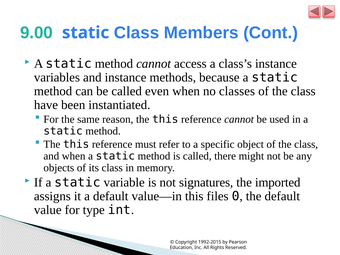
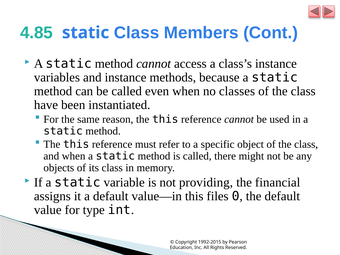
9.00: 9.00 -> 4.85 (36, 33)
signatures: signatures -> providing (206, 182)
imported: imported -> financial (278, 182)
